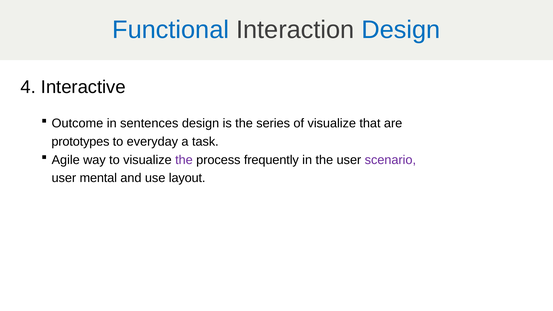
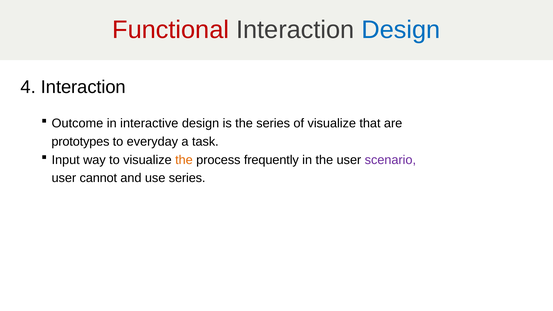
Functional colour: blue -> red (171, 30)
4 Interactive: Interactive -> Interaction (83, 87)
sentences: sentences -> interactive (149, 123)
Agile: Agile -> Input (66, 160)
the colour: purple -> orange (184, 160)
mental: mental -> cannot (98, 178)
use layout: layout -> series (187, 178)
